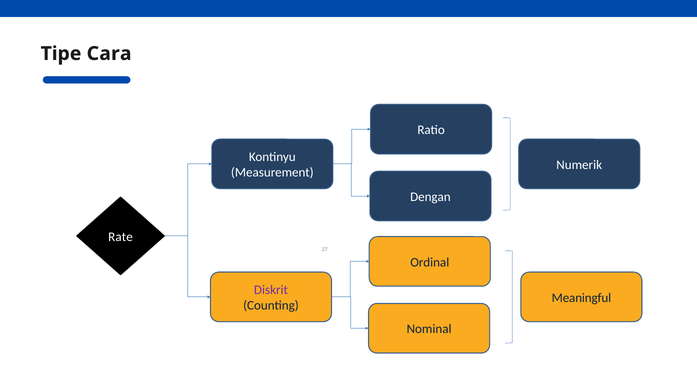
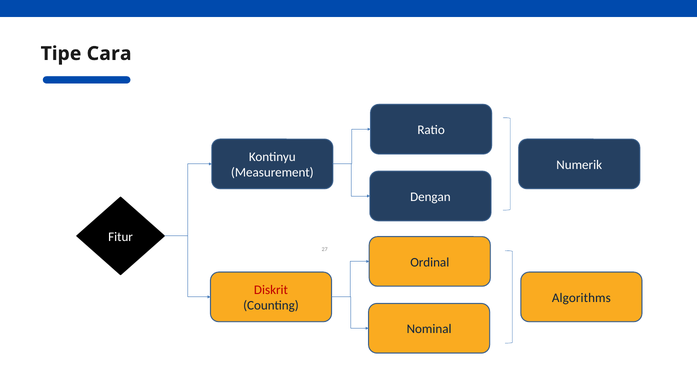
Rate: Rate -> Fitur (121, 237)
Diskrit colour: purple -> red (271, 290)
Meaningful: Meaningful -> Algorithms (581, 298)
